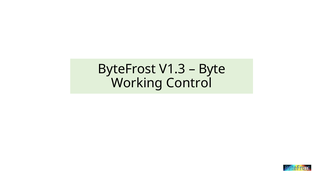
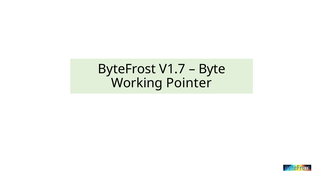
V1.3: V1.3 -> V1.7 (172, 69)
Control: Control -> Pointer (189, 83)
